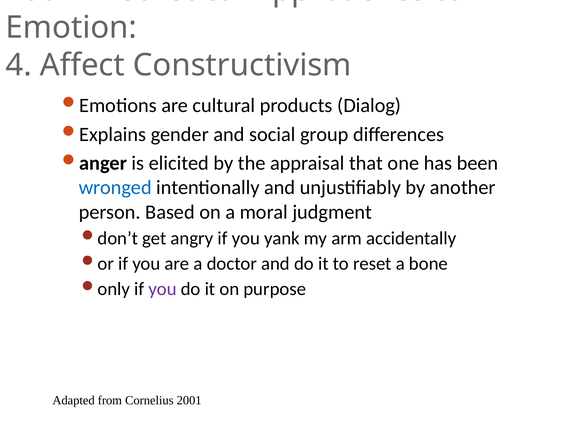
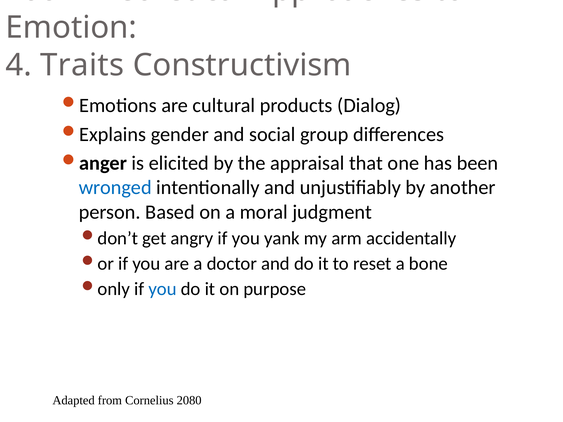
Affect: Affect -> Traits (82, 65)
you colour: purple -> blue (163, 289)
2001: 2001 -> 2080 (189, 401)
